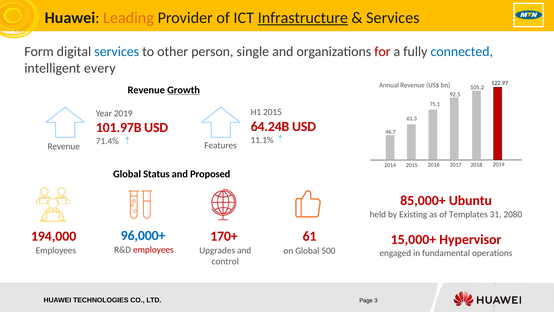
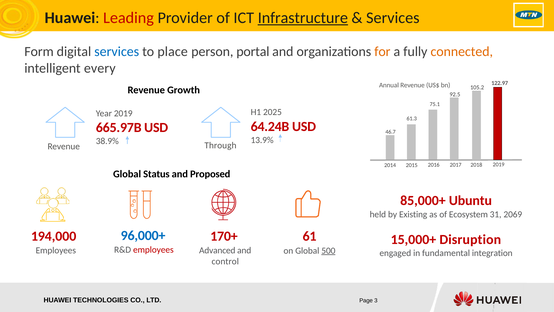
Leading colour: orange -> red (129, 18)
other: other -> place (173, 51)
single: single -> portal (253, 51)
for colour: red -> orange (382, 51)
connected colour: blue -> orange (462, 51)
Growth underline: present -> none (184, 90)
H1 2015: 2015 -> 2025 (272, 112)
101.97B: 101.97B -> 665.97B (119, 127)
11.1%: 11.1% -> 13.9% (262, 140)
71.4%: 71.4% -> 38.9% (107, 141)
Features: Features -> Through (220, 145)
Templates: Templates -> Ecosystem (468, 214)
2080: 2080 -> 2069 (513, 214)
Hypervisor: Hypervisor -> Disruption (470, 239)
Upgrades: Upgrades -> Advanced (217, 250)
500 underline: none -> present (328, 250)
operations: operations -> integration (492, 253)
